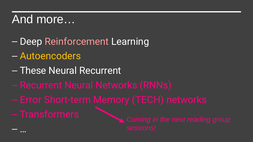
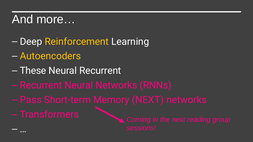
Reinforcement colour: pink -> yellow (77, 42)
Error: Error -> Pass (31, 100)
Memory TECH: TECH -> NEXT (148, 100)
